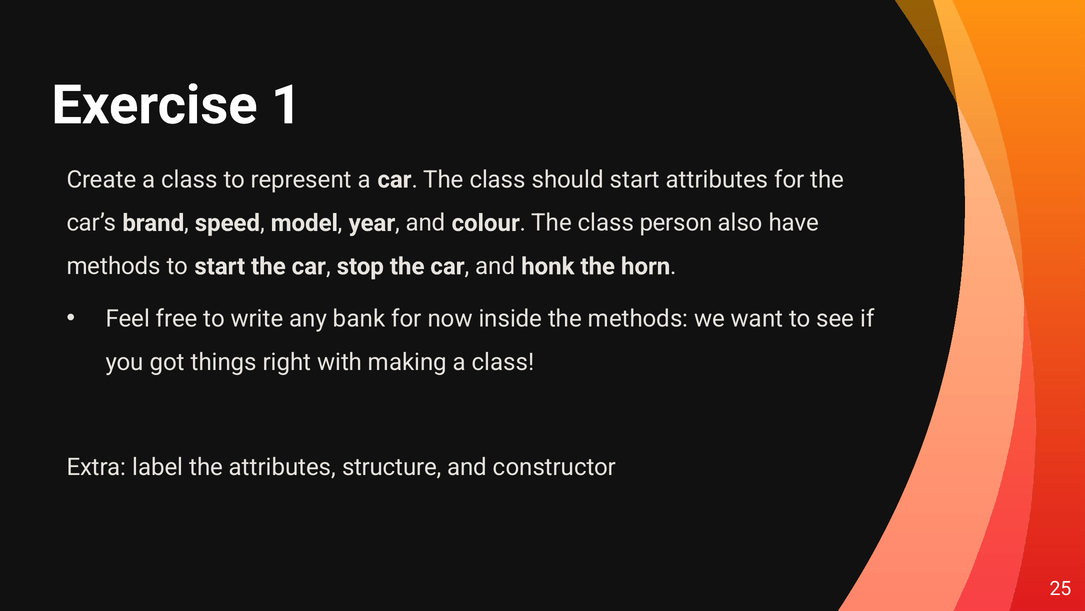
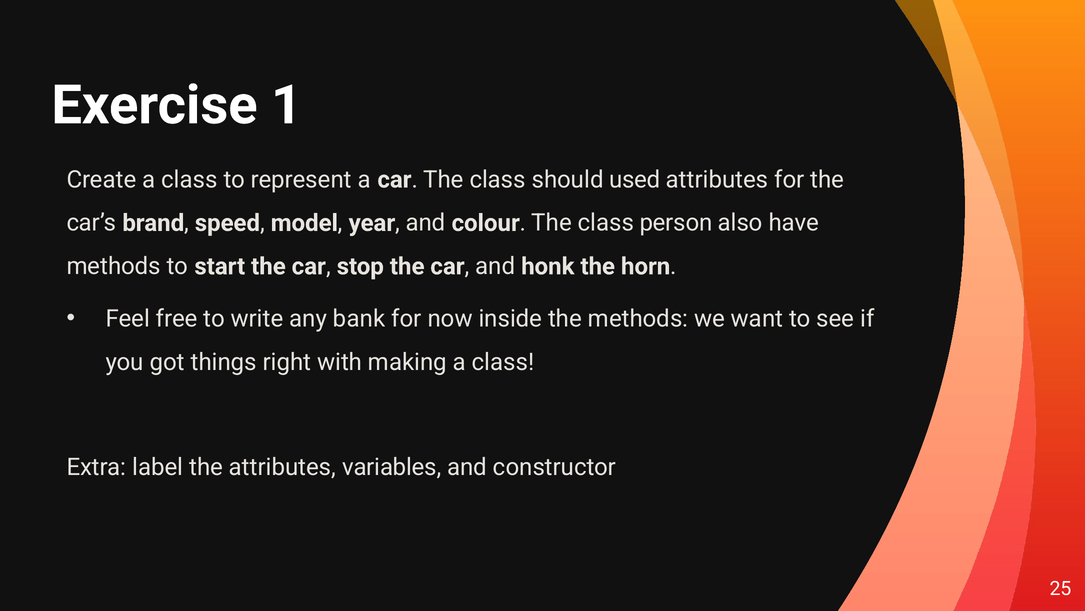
should start: start -> used (635, 179)
structure: structure -> variables (392, 467)
